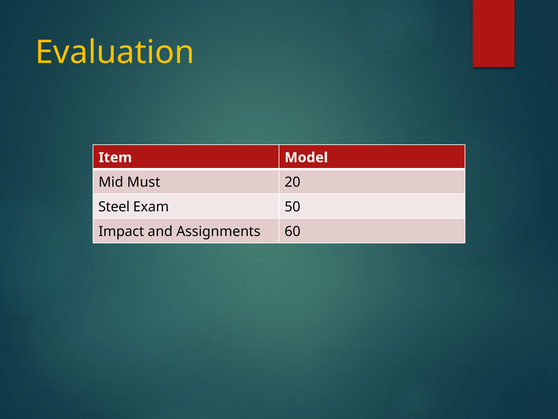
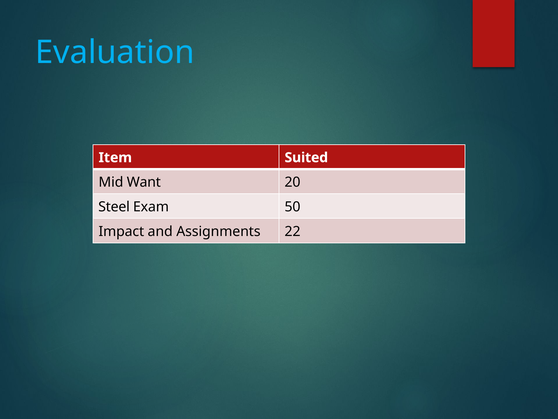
Evaluation colour: yellow -> light blue (115, 52)
Model: Model -> Suited (306, 157)
Must: Must -> Want (144, 182)
60: 60 -> 22 (293, 231)
